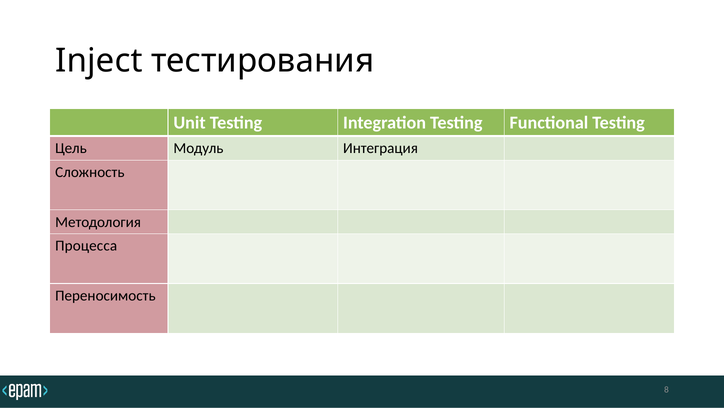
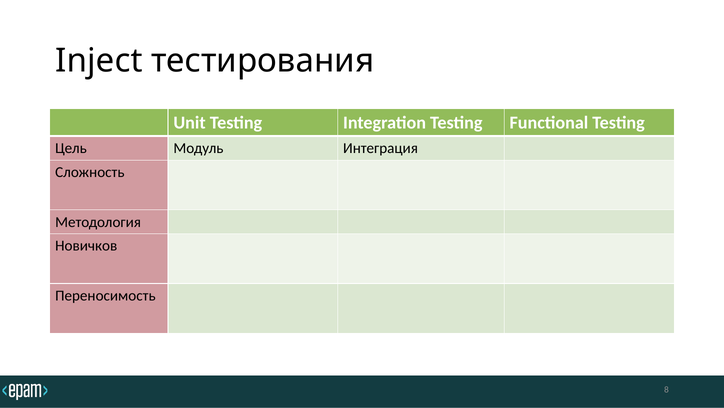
Процесса: Процесса -> Новичков (86, 246)
